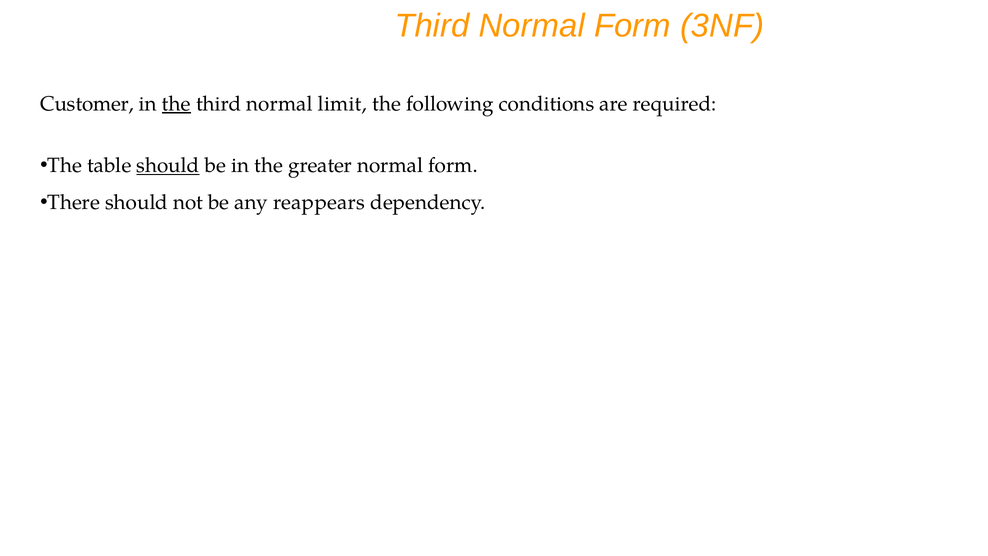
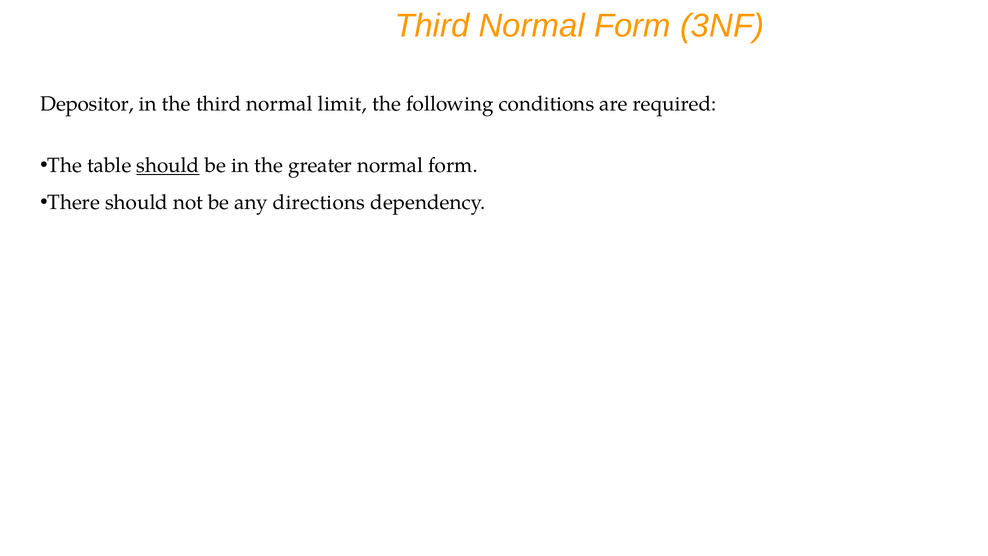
Customer: Customer -> Depositor (87, 104)
the underline: present -> none (176, 104)
reappears: reappears -> directions (319, 203)
